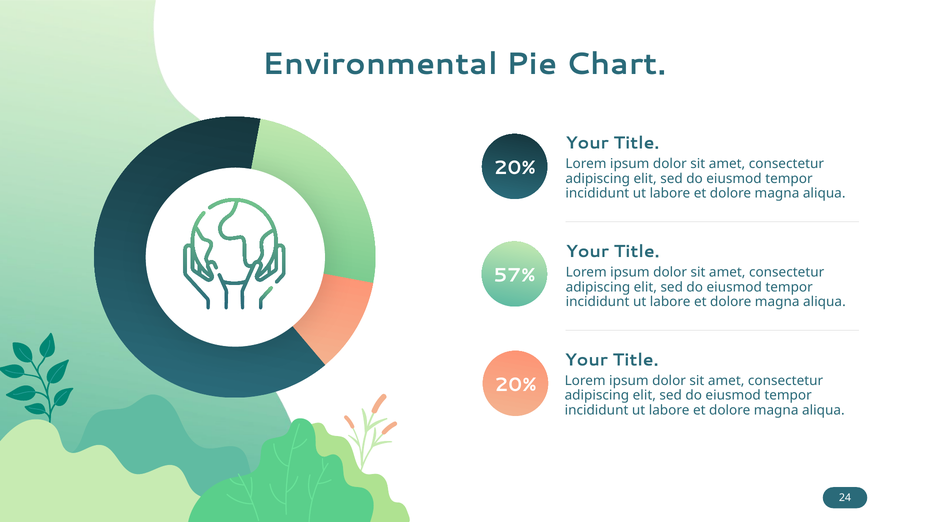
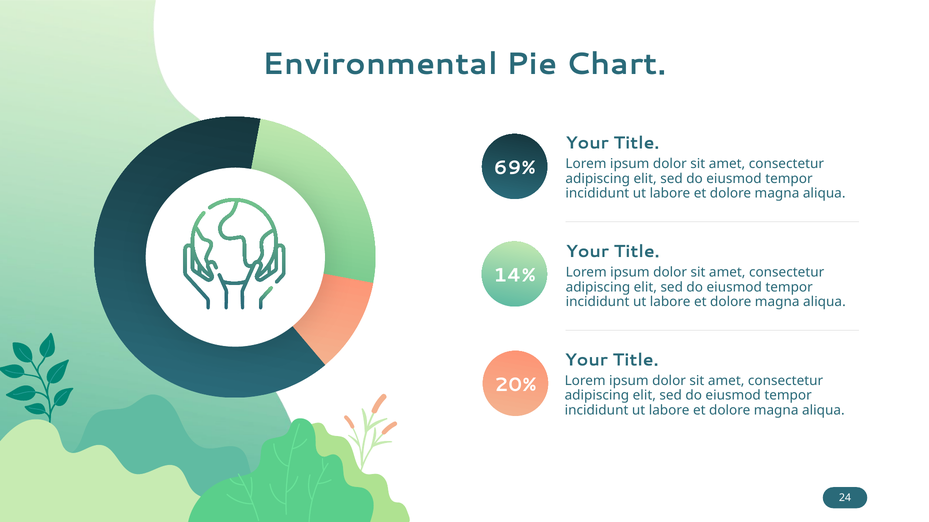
20%: 20% -> 69% (515, 168)
57%: 57% -> 14% (514, 276)
